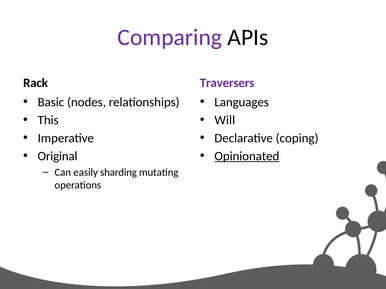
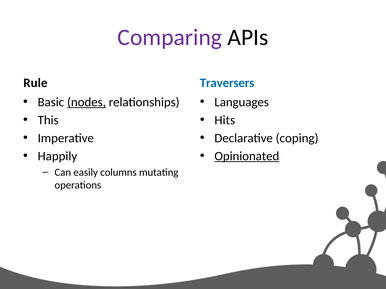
Rack: Rack -> Rule (35, 83)
Traversers colour: purple -> blue (227, 83)
nodes underline: none -> present (87, 102)
Will: Will -> Hits (225, 120)
Original: Original -> Happily (57, 156)
sharding: sharding -> columns (118, 173)
